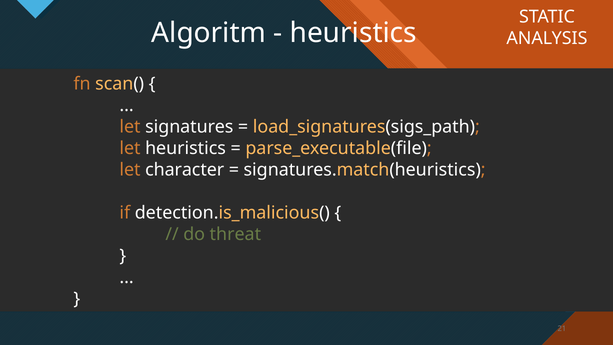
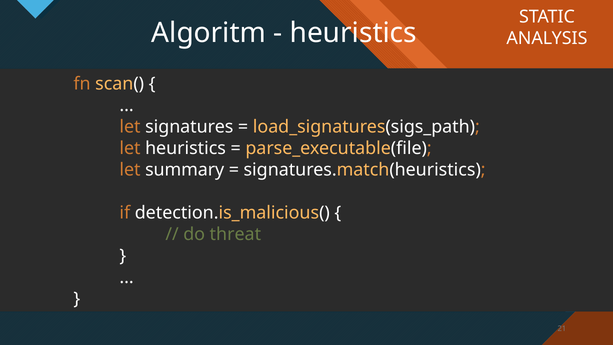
character: character -> summary (185, 170)
